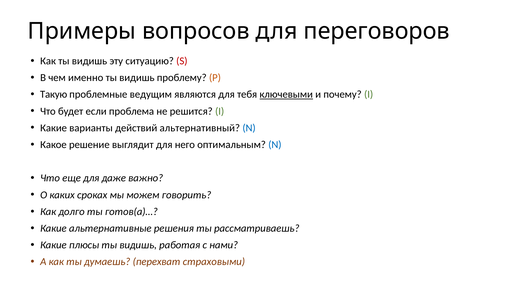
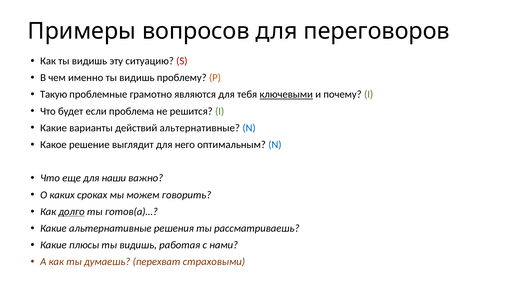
ведущим: ведущим -> грамотно (151, 95)
действий альтернативный: альтернативный -> альтернативные (200, 128)
даже: даже -> наши (114, 178)
долго underline: none -> present (72, 212)
